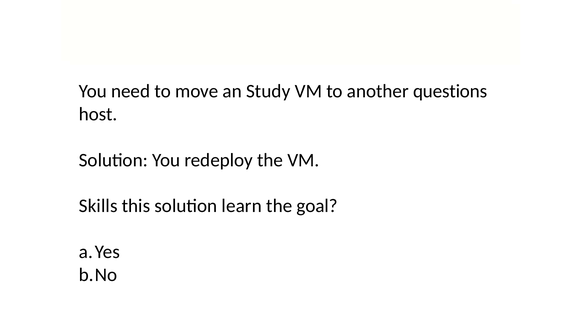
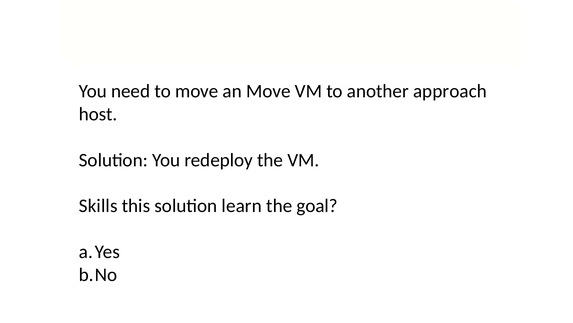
an Study: Study -> Move (268, 91)
questions: questions -> approach (450, 91)
